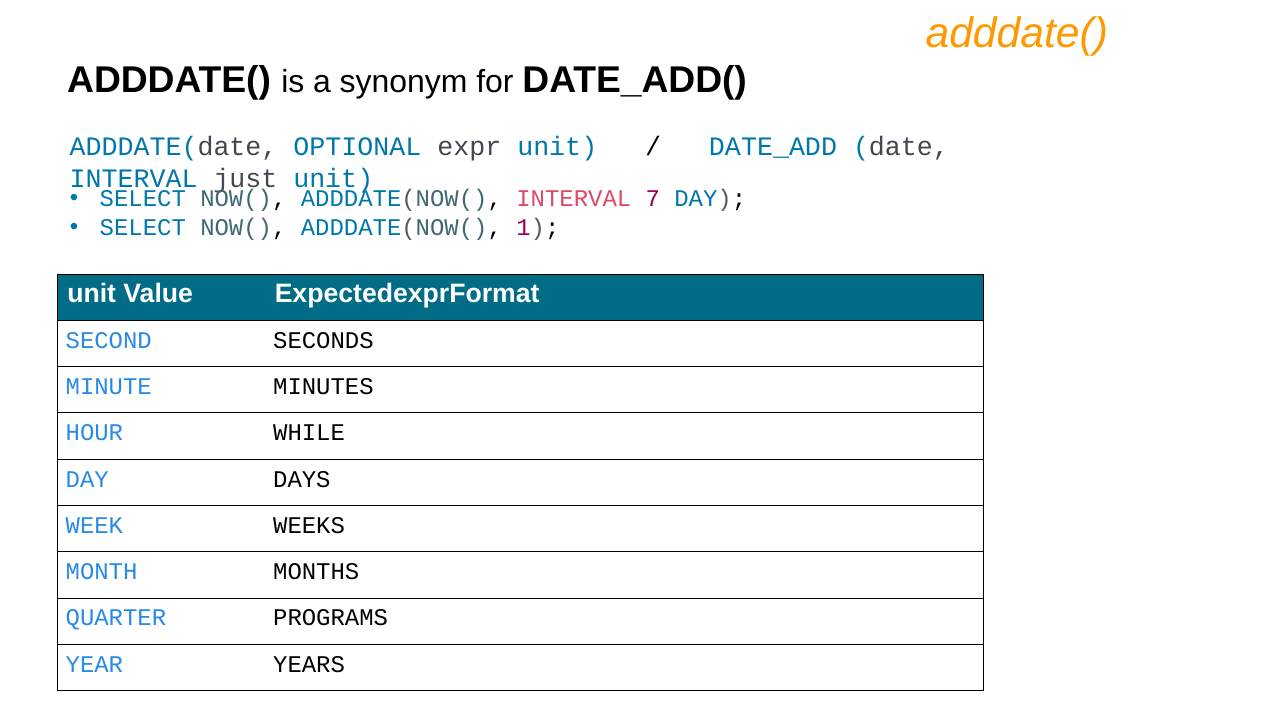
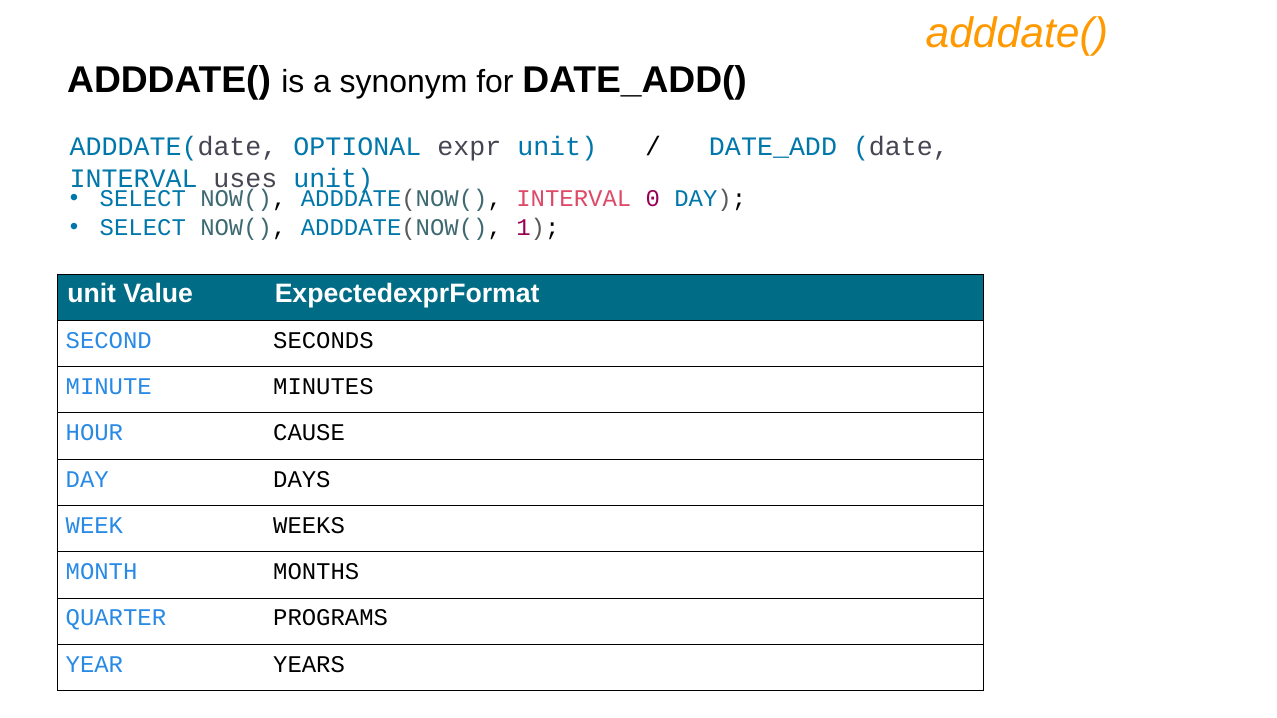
just: just -> uses (245, 179)
7: 7 -> 0 (653, 199)
WHILE: WHILE -> CAUSE (309, 433)
